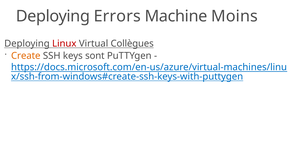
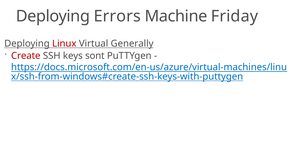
Moins: Moins -> Friday (234, 16)
Collègues: Collègues -> Generally (132, 44)
Create colour: orange -> red (26, 56)
